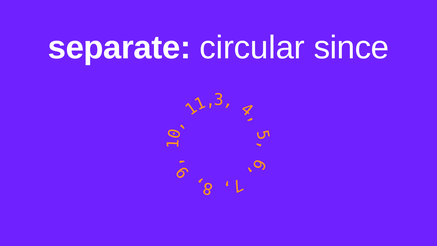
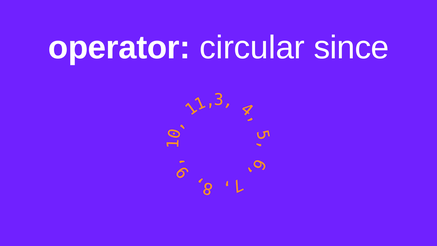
separate: separate -> operator (119, 48)
